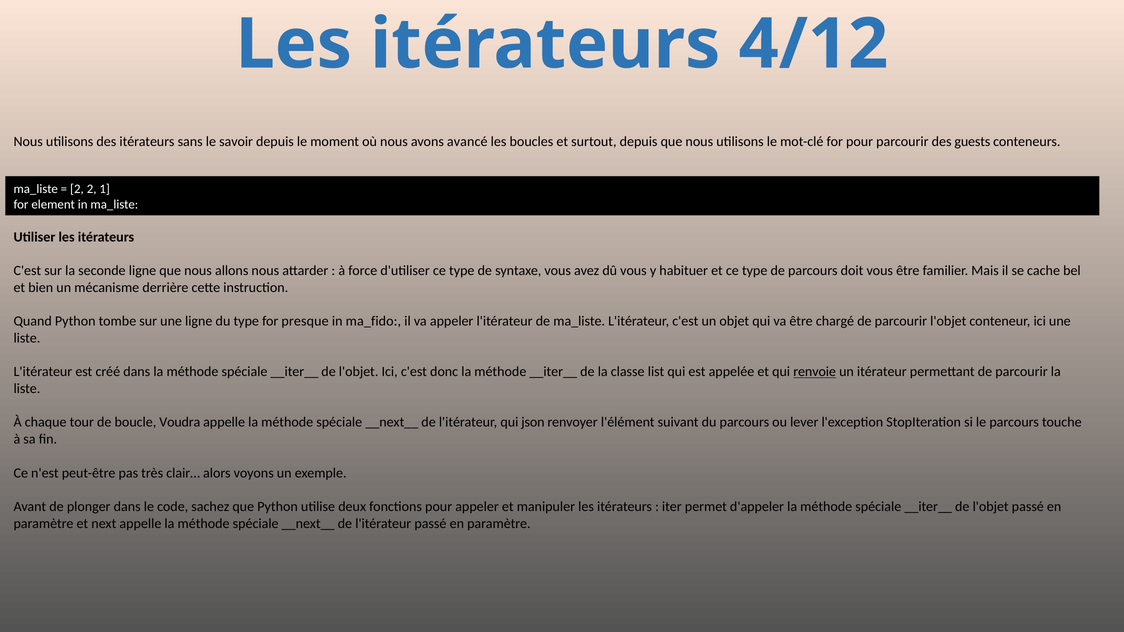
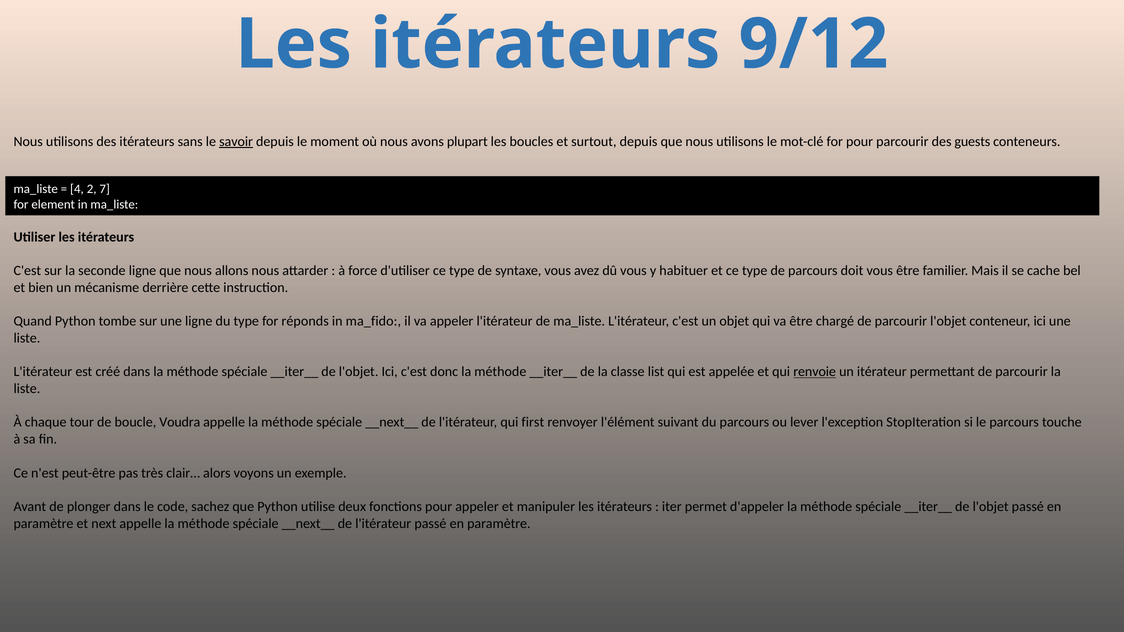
4/12: 4/12 -> 9/12 (813, 44)
savoir underline: none -> present (236, 141)
avancé: avancé -> plupart (467, 141)
2: 2 -> 4 (77, 189)
1: 1 -> 7 (105, 189)
presque: presque -> réponds (305, 321)
json: json -> first (533, 423)
